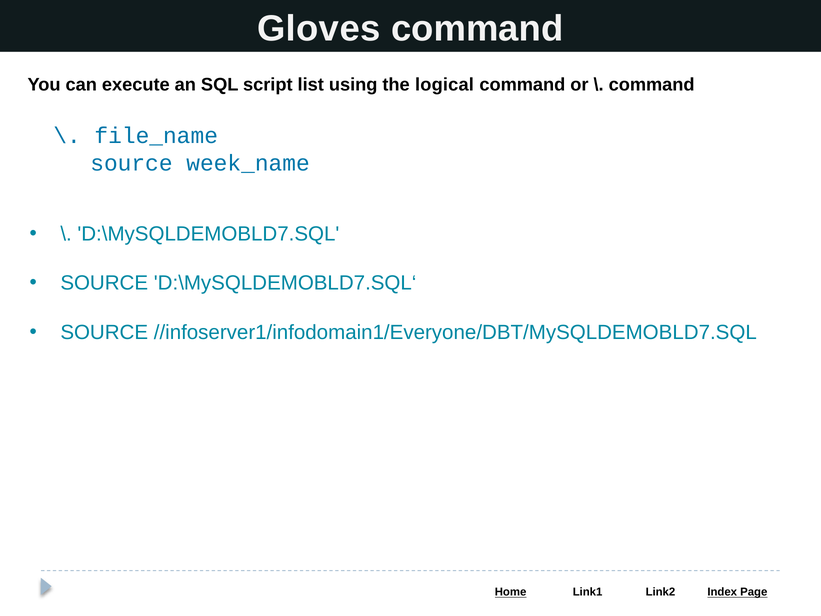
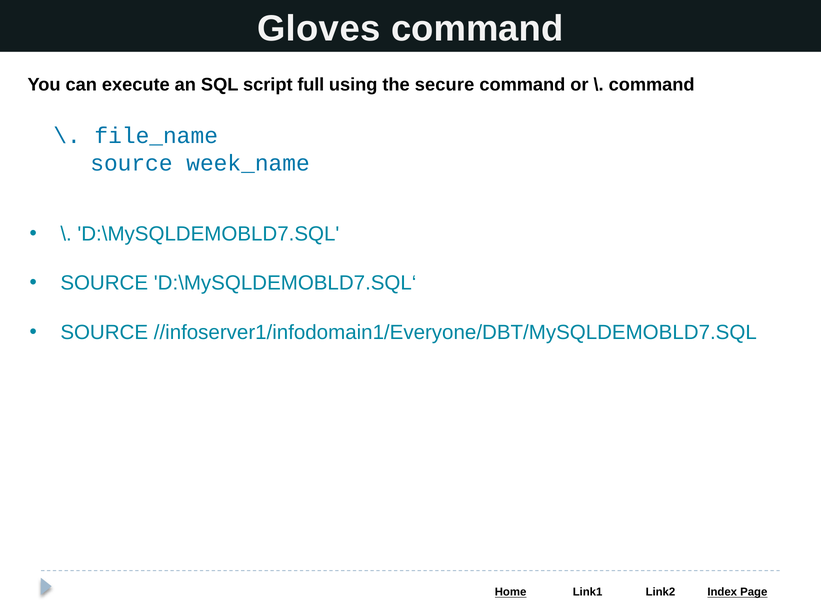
list: list -> full (311, 85)
logical: logical -> secure (445, 85)
